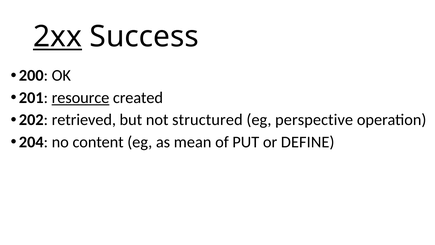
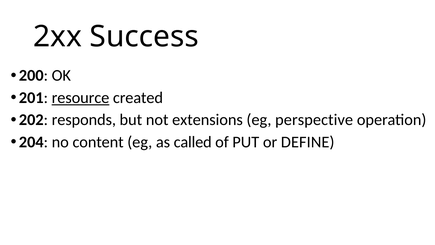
2xx underline: present -> none (58, 36)
retrieved: retrieved -> responds (84, 120)
structured: structured -> extensions (208, 120)
mean: mean -> called (193, 142)
